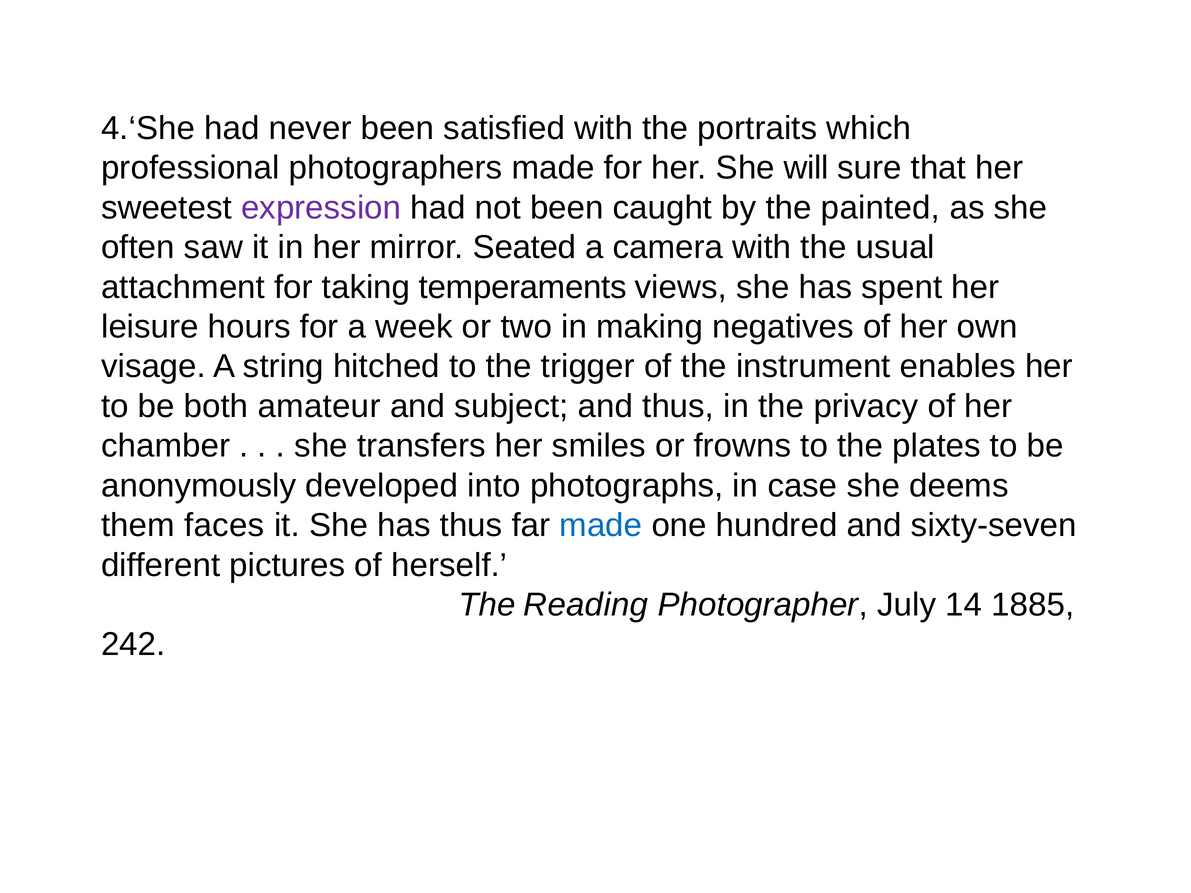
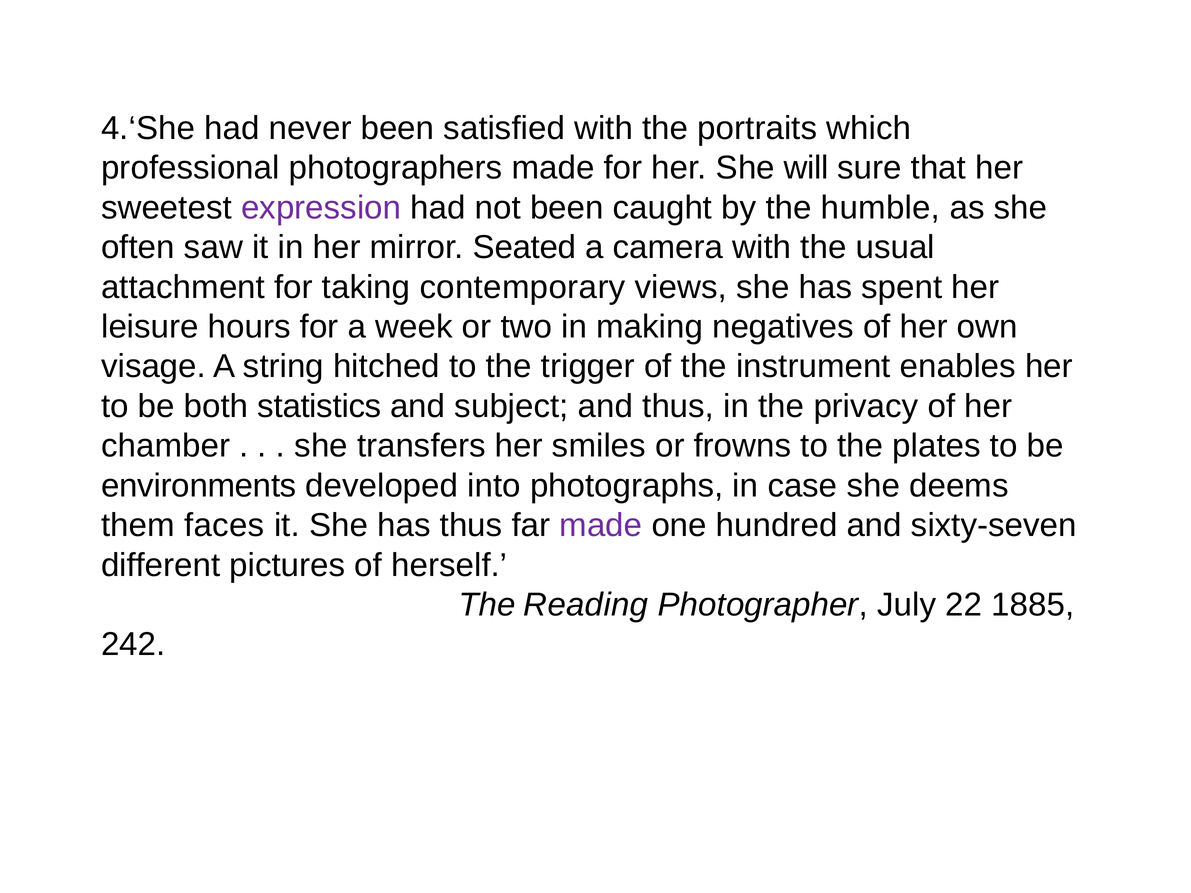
painted: painted -> humble (881, 208)
temperaments: temperaments -> contemporary (522, 287)
amateur: amateur -> statistics (319, 406)
anonymously: anonymously -> environments (199, 486)
made colour: blue -> purple (601, 526)
14: 14 -> 22 (964, 605)
